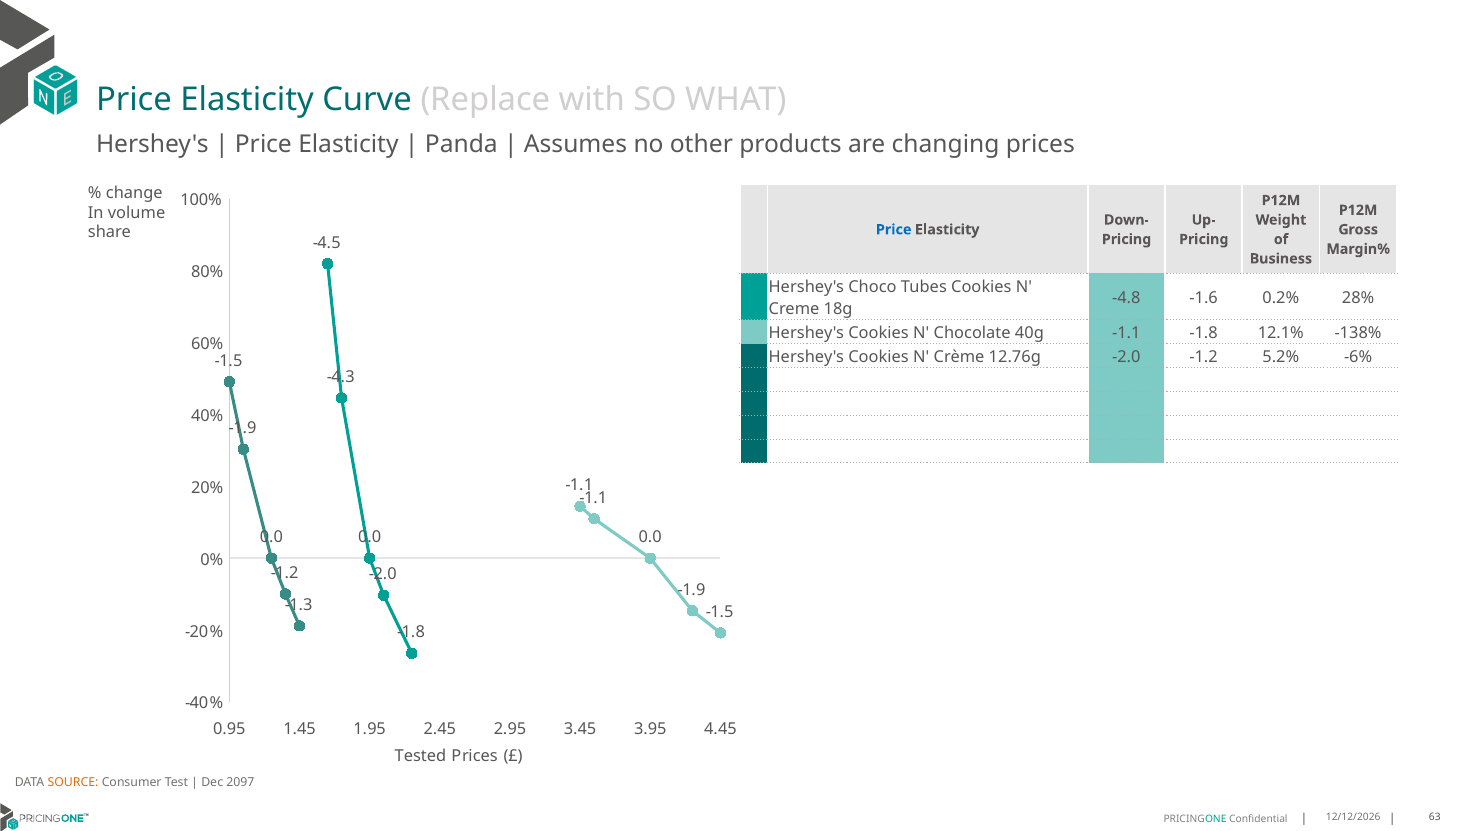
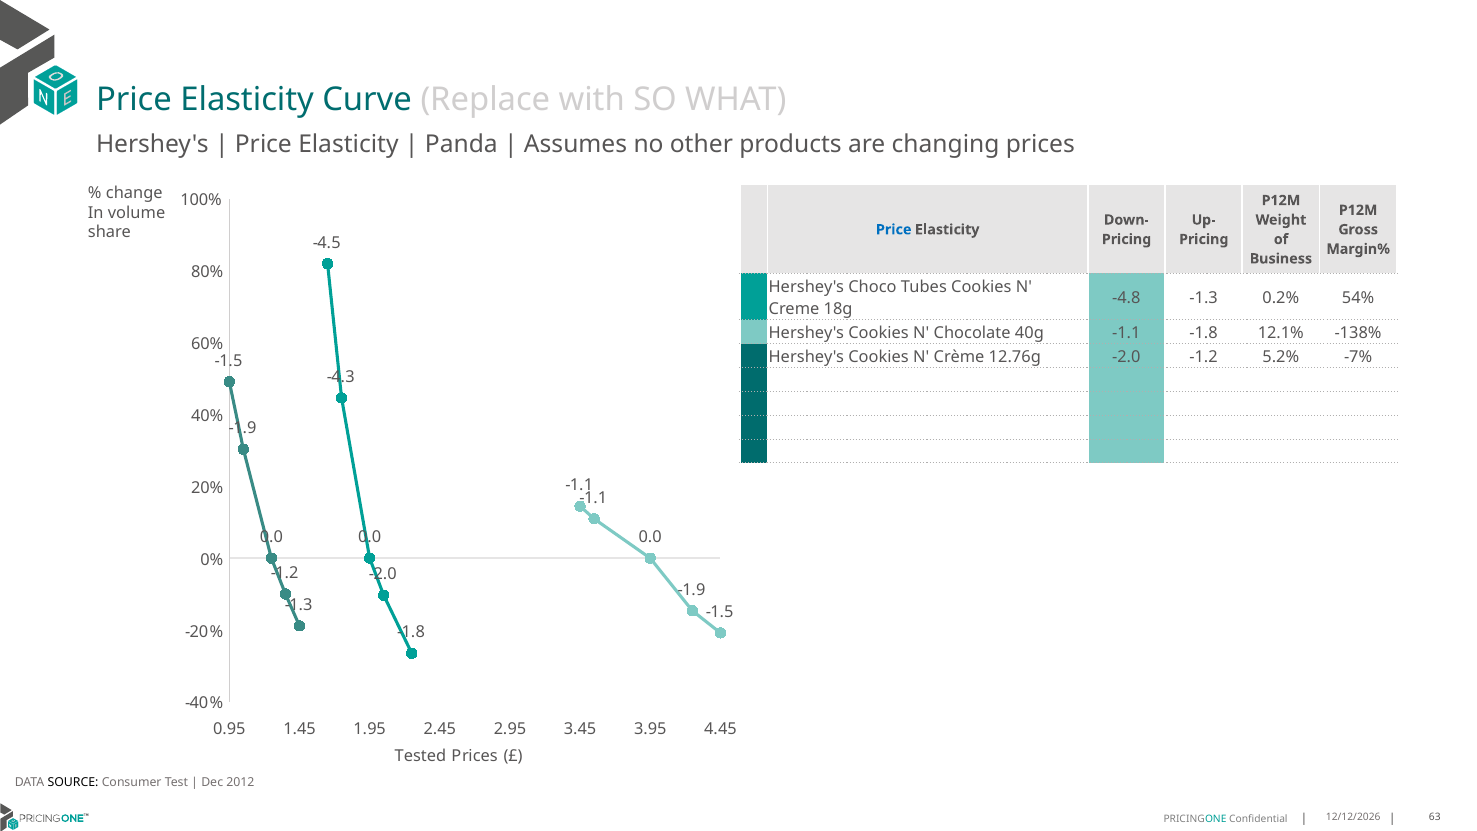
-4.8 -1.6: -1.6 -> -1.3 (1204, 298)
28%: 28% -> 54% (1358, 298)
-6%: -6% -> -7% (1358, 357)
SOURCE colour: orange -> black (73, 783)
2097: 2097 -> 2012 (240, 783)
